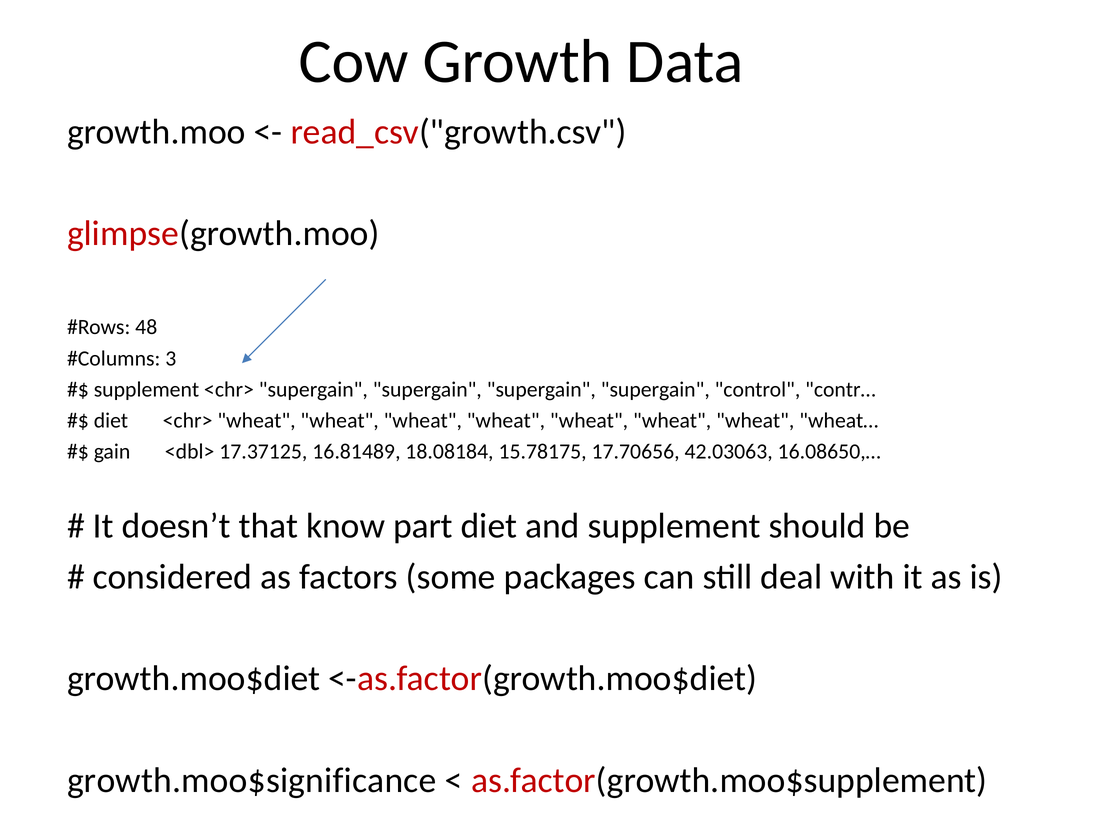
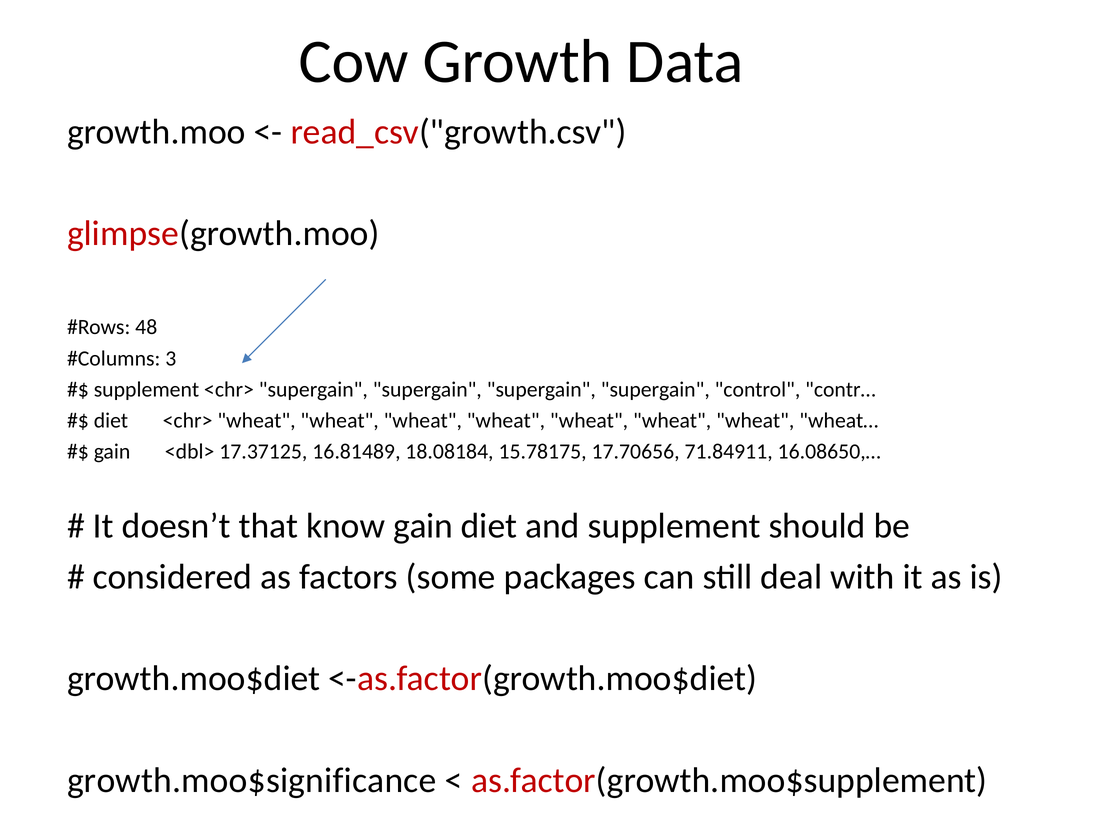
42.03063: 42.03063 -> 71.84911 (729, 451)
know part: part -> gain (423, 526)
